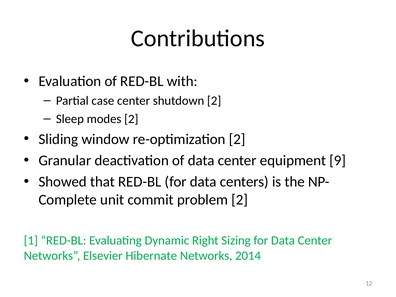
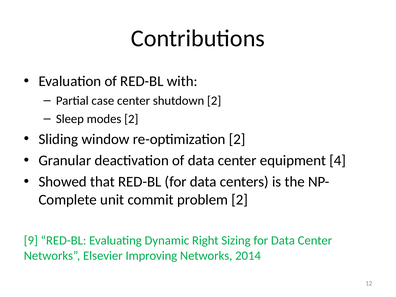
9: 9 -> 4 (338, 160)
1: 1 -> 9 (31, 240)
Hibernate: Hibernate -> Improving (151, 256)
